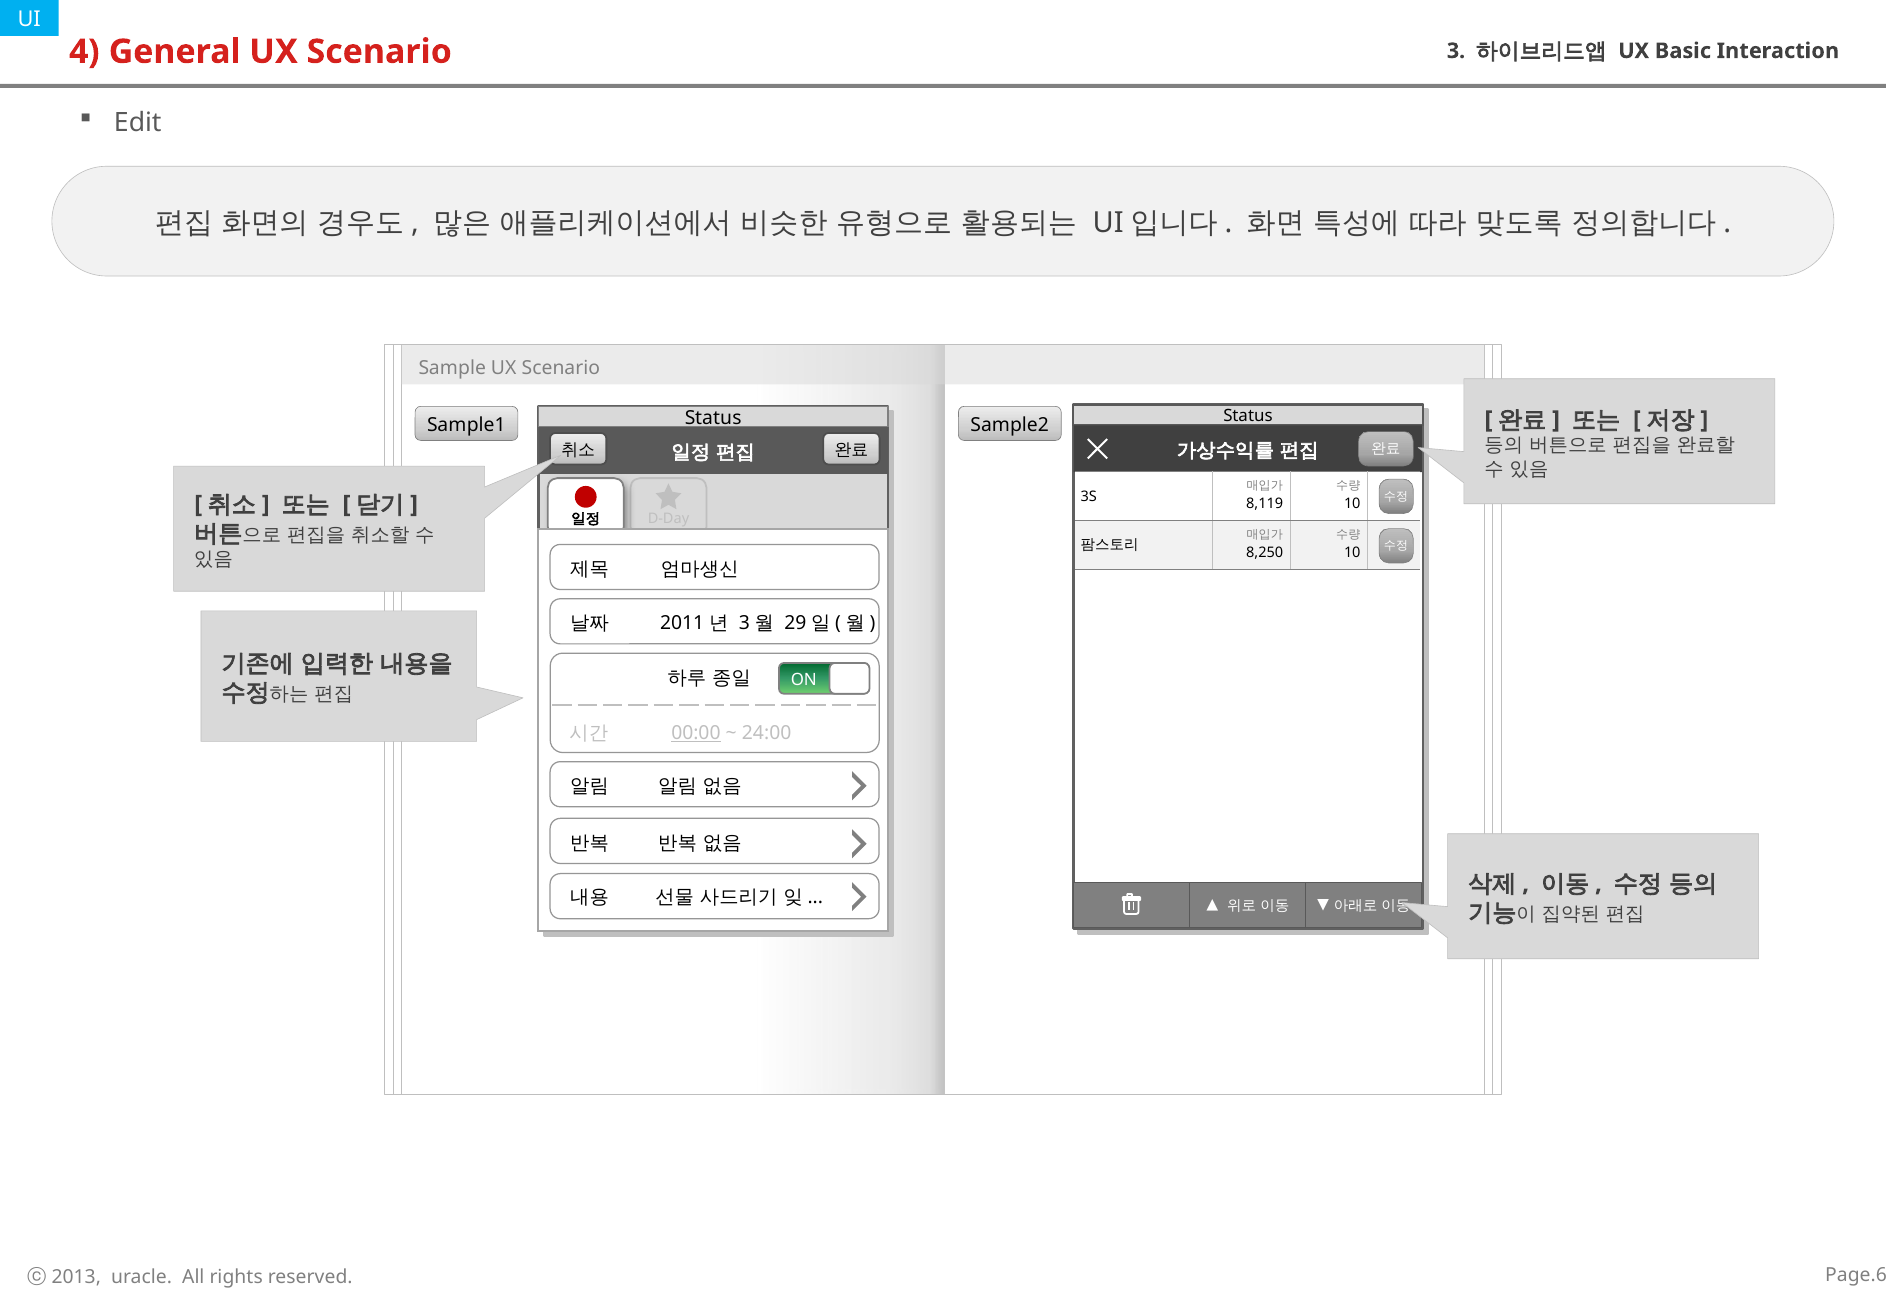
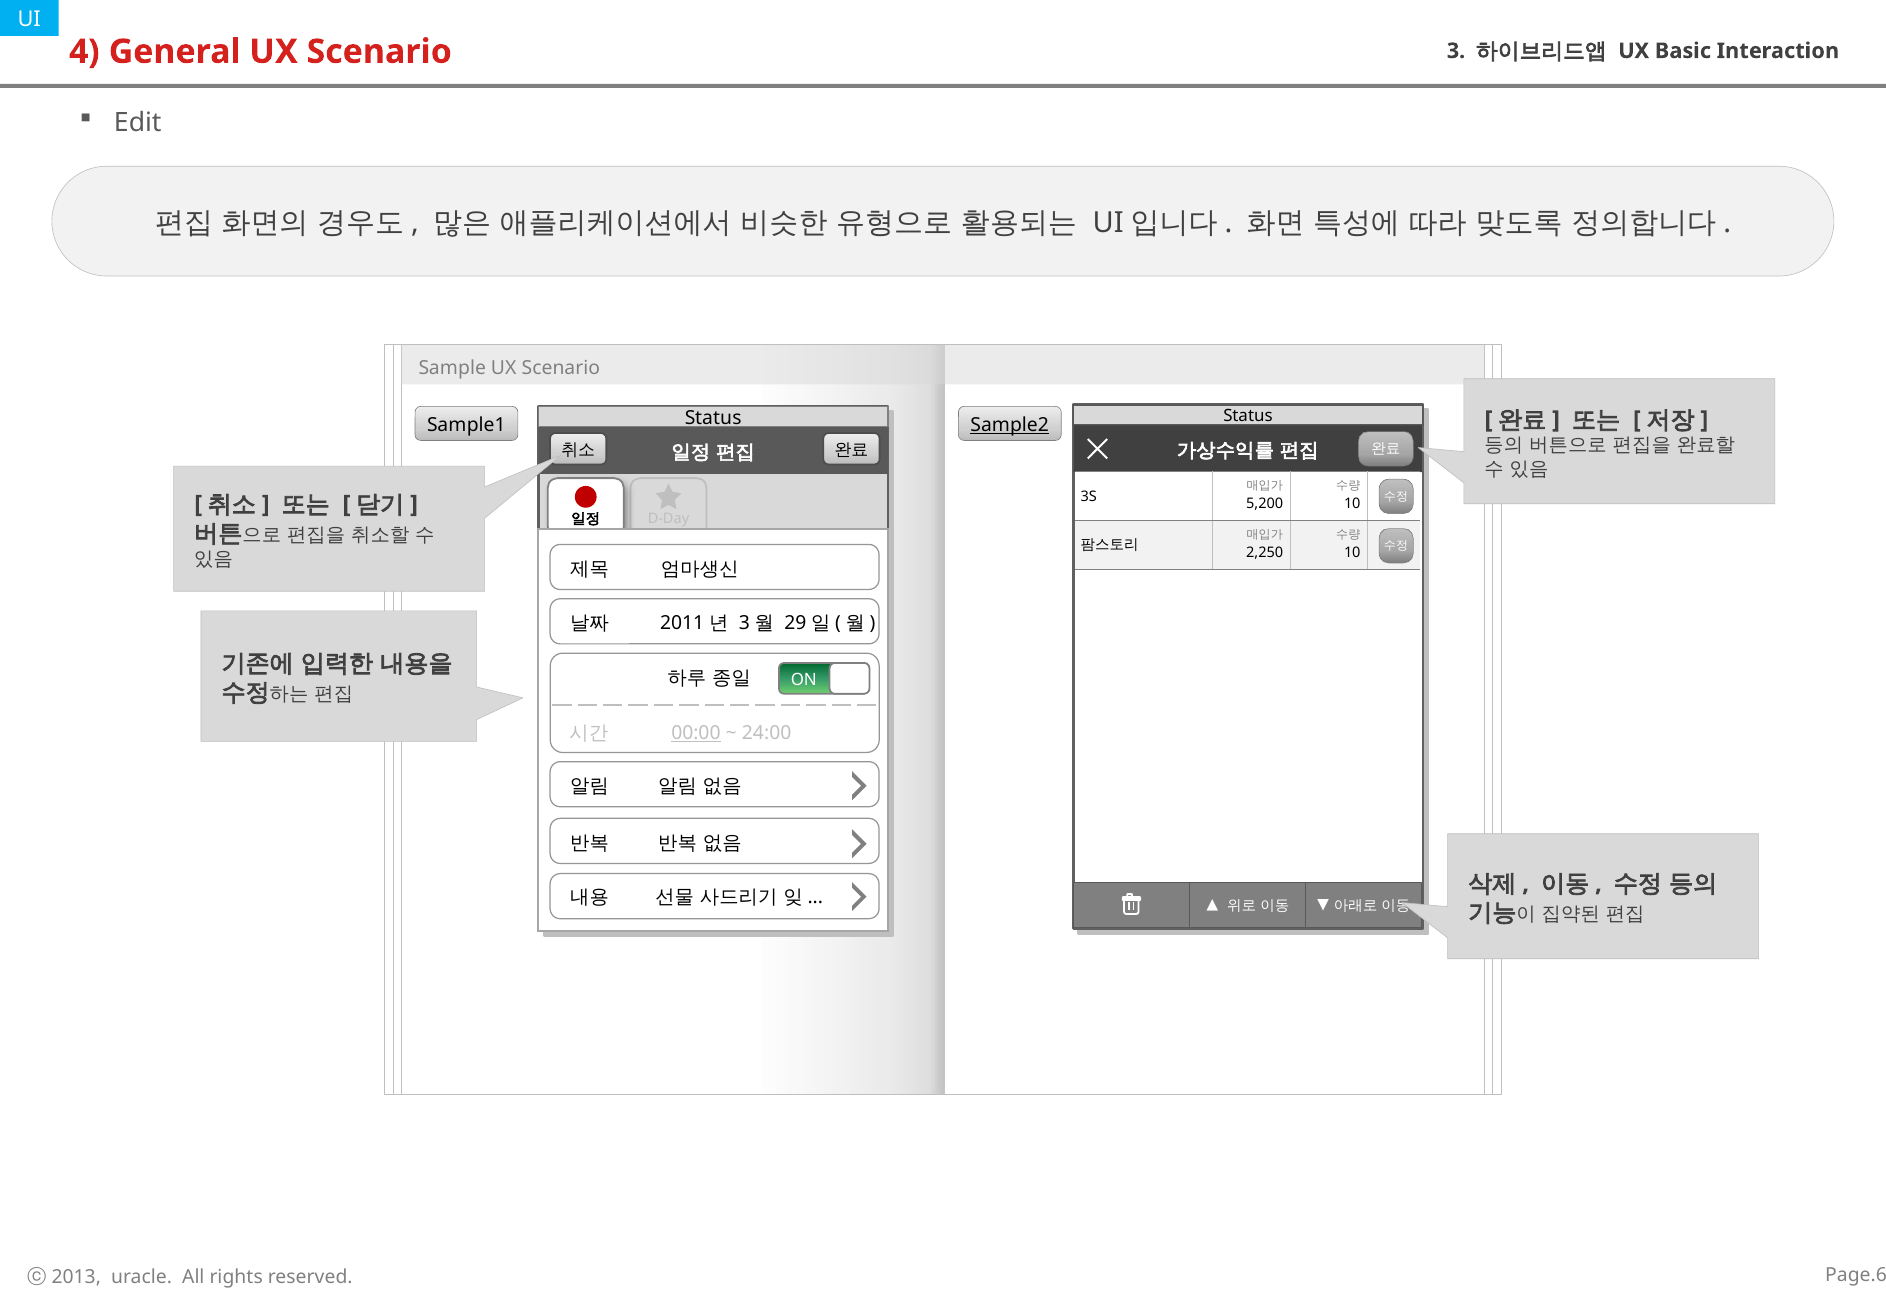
Sample2 underline: none -> present (1010, 425)
8,119: 8,119 -> 5,200 (1265, 504)
8,250: 8,250 -> 2,250 (1265, 552)
